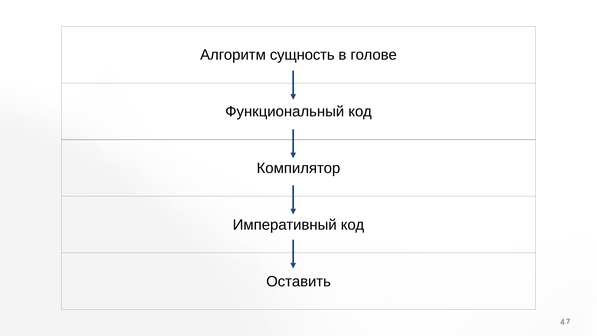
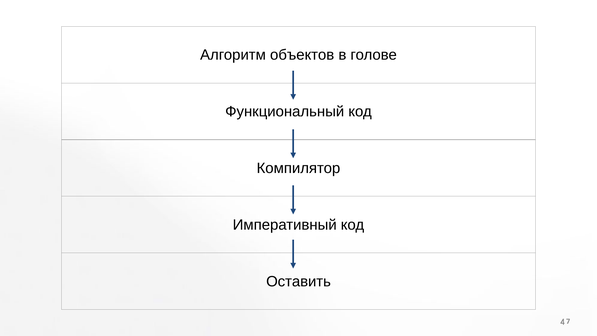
сущность: сущность -> объектов (302, 55)
